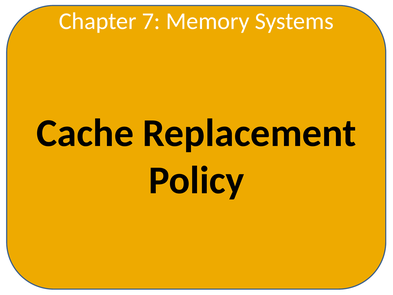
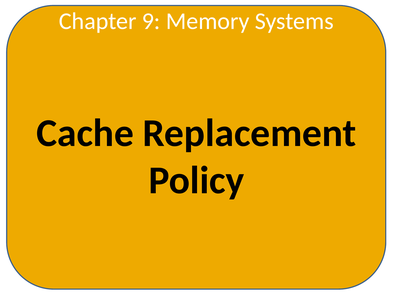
7: 7 -> 9 (151, 21)
